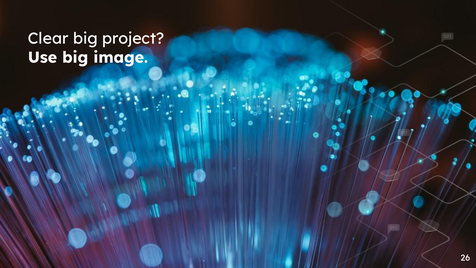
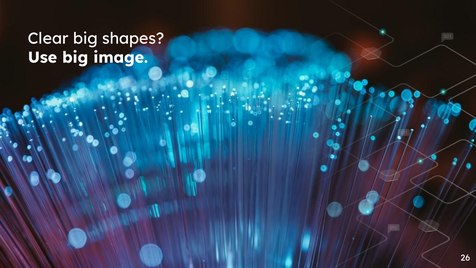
project: project -> shapes (133, 38)
